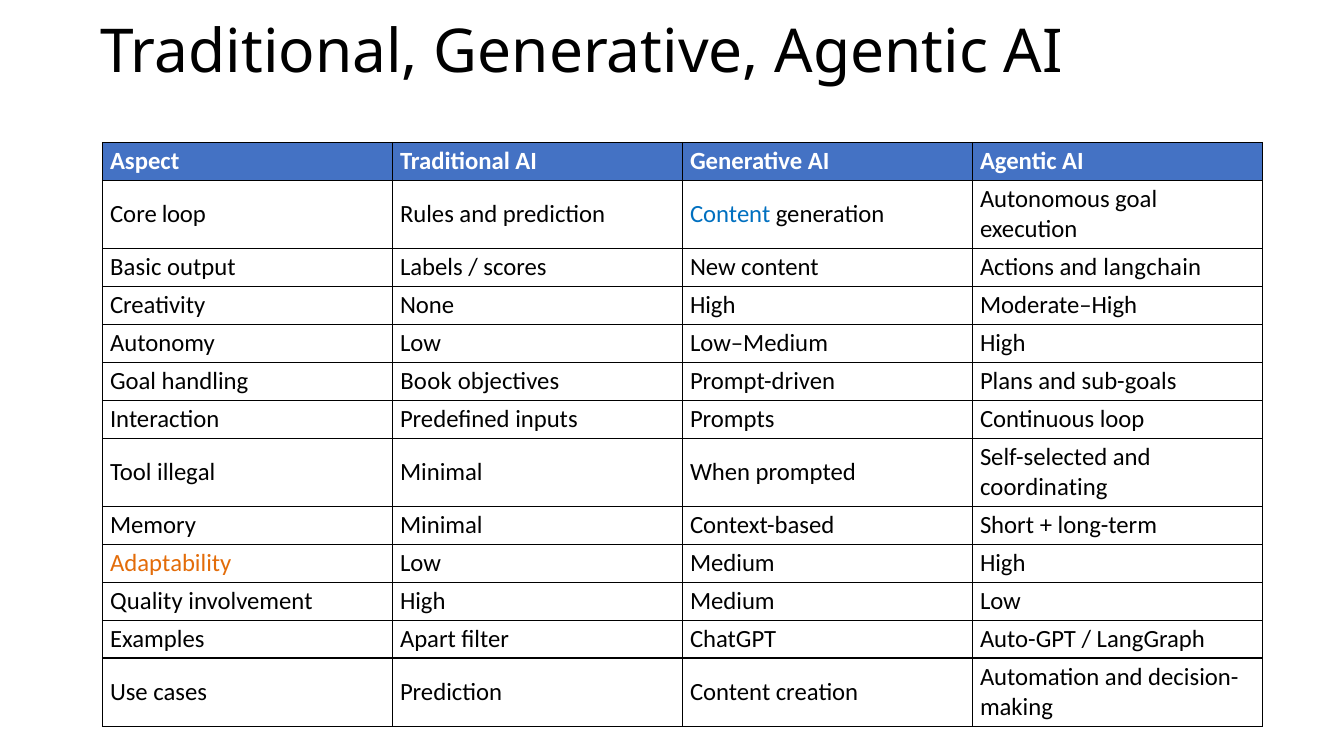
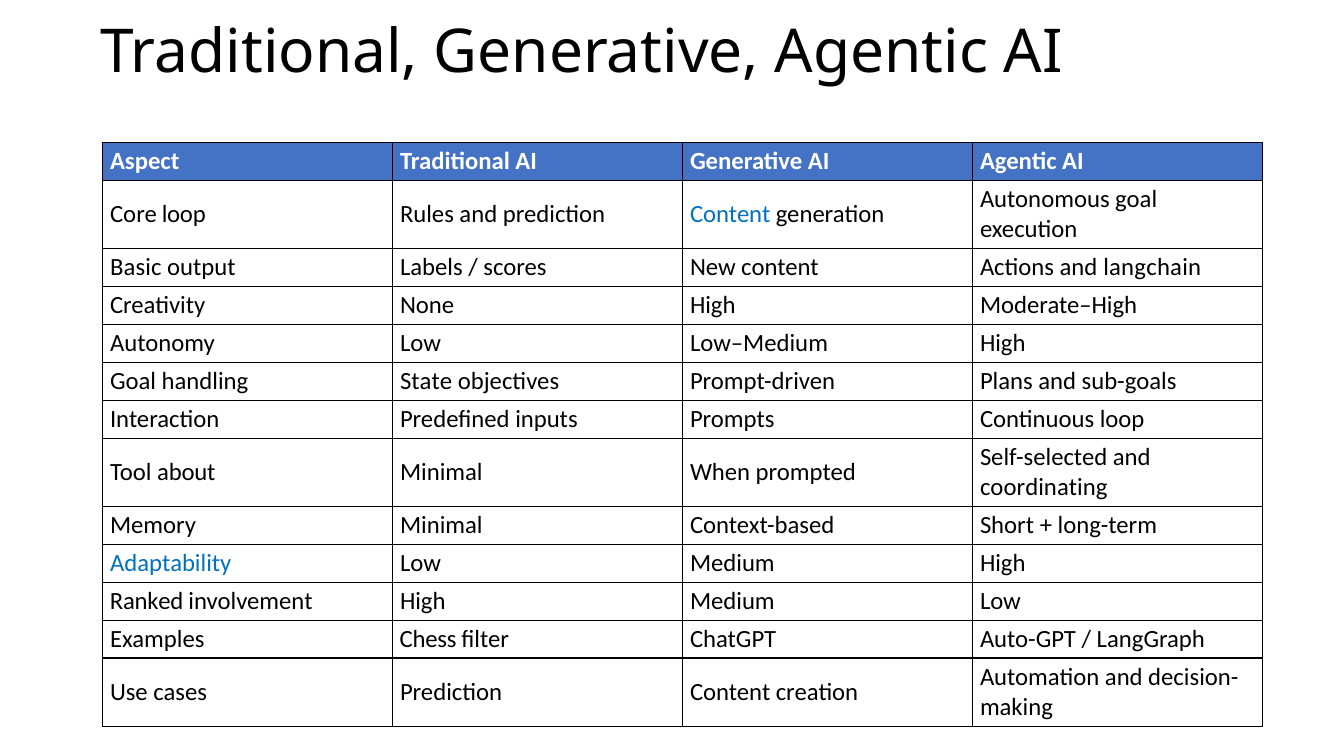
Book: Book -> State (426, 381)
illegal: illegal -> about (186, 472)
Adaptability colour: orange -> blue (171, 563)
Quality: Quality -> Ranked (147, 601)
Apart: Apart -> Chess (428, 639)
